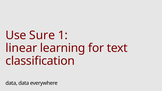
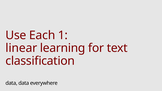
Sure: Sure -> Each (42, 35)
